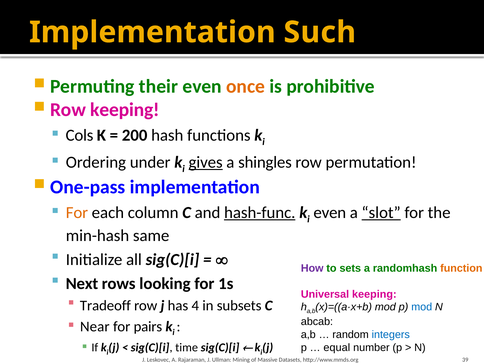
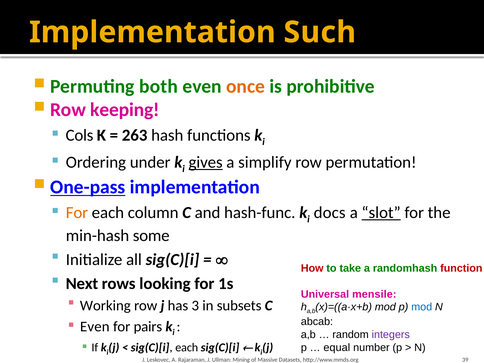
their: their -> both (158, 86)
200: 200 -> 263 (135, 135)
shingles: shingles -> simplify (265, 162)
One-pass underline: none -> present (88, 187)
hash-func underline: present -> none (260, 212)
even: even -> docs (330, 212)
same: same -> some (151, 236)
How colour: purple -> red (312, 268)
sets: sets -> take (350, 268)
function colour: orange -> red (461, 268)
Universal keeping: keeping -> mensile (374, 294)
Tradeoff: Tradeoff -> Working (105, 306)
4: 4 -> 3 (195, 306)
Near: Near -> Even (95, 326)
integers colour: blue -> purple (391, 335)
sig(C)[i time: time -> each (187, 348)
